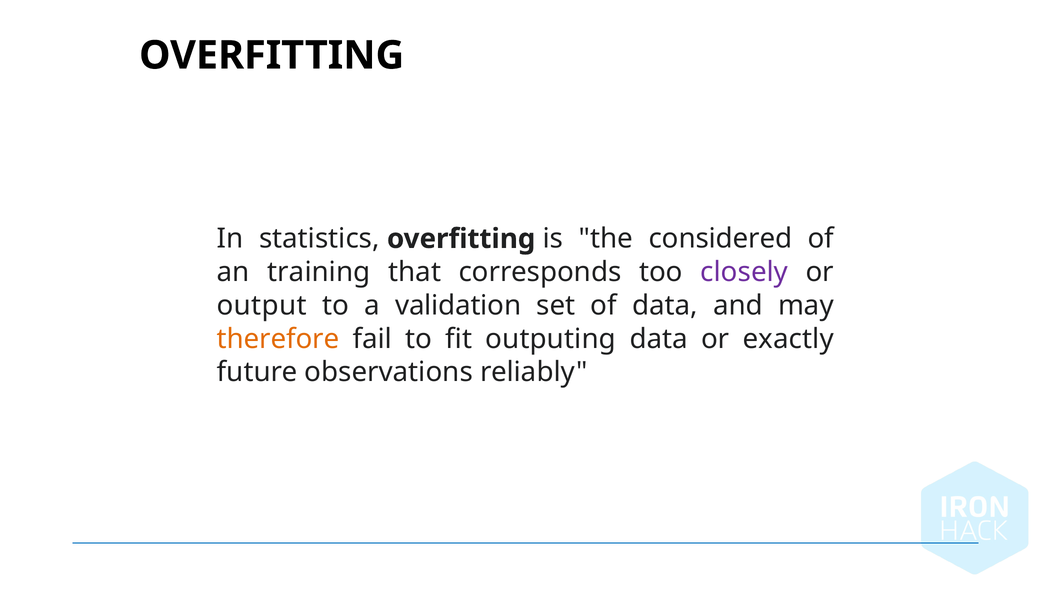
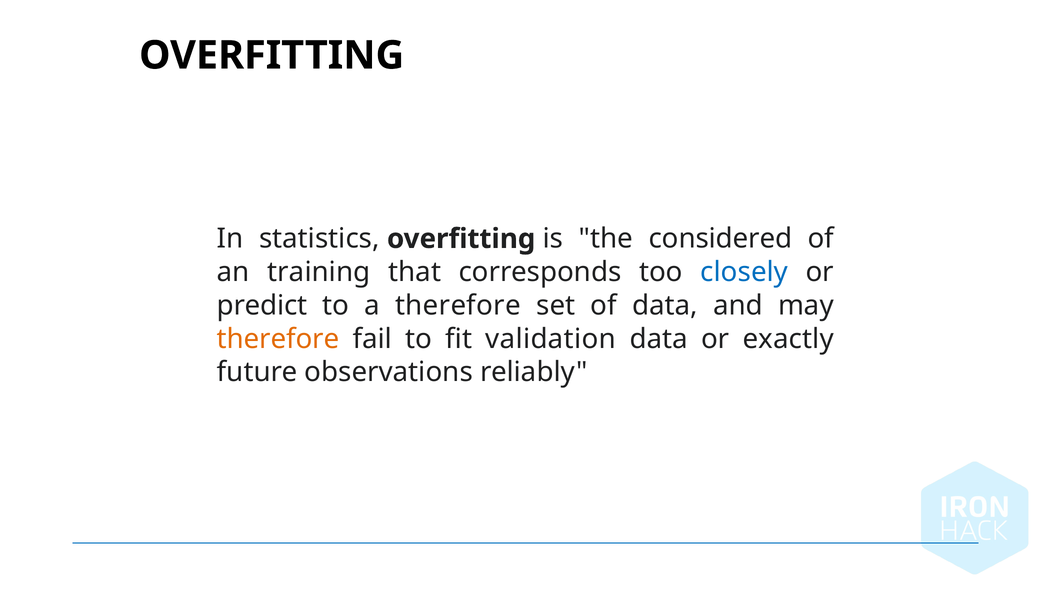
closely colour: purple -> blue (744, 272)
output: output -> predict (262, 306)
a validation: validation -> therefore (458, 306)
outputing: outputing -> validation (551, 339)
